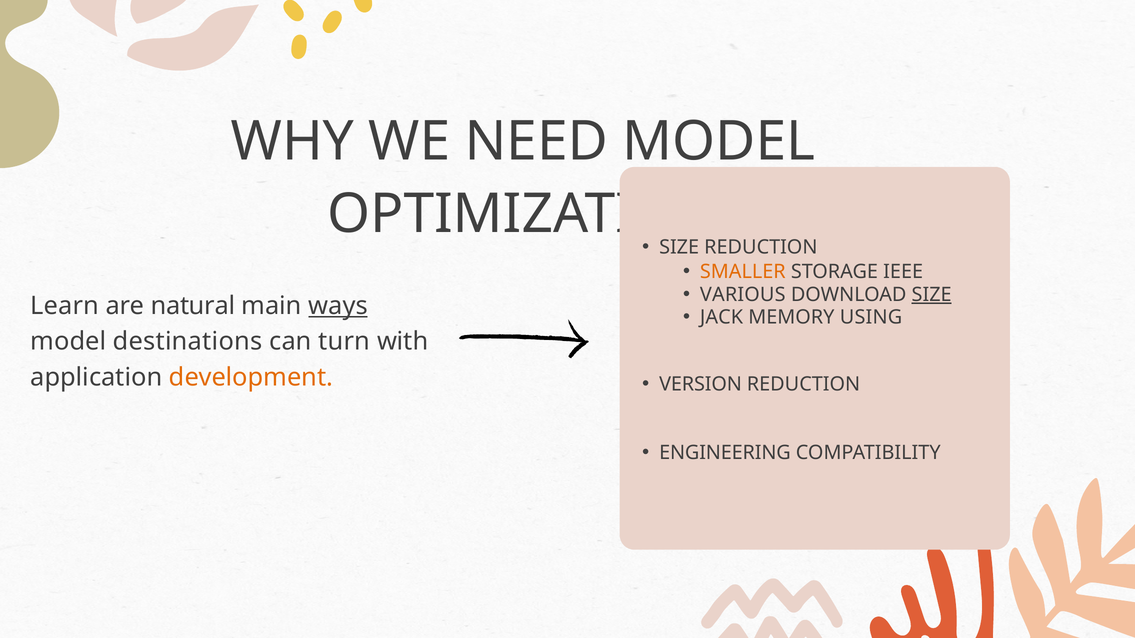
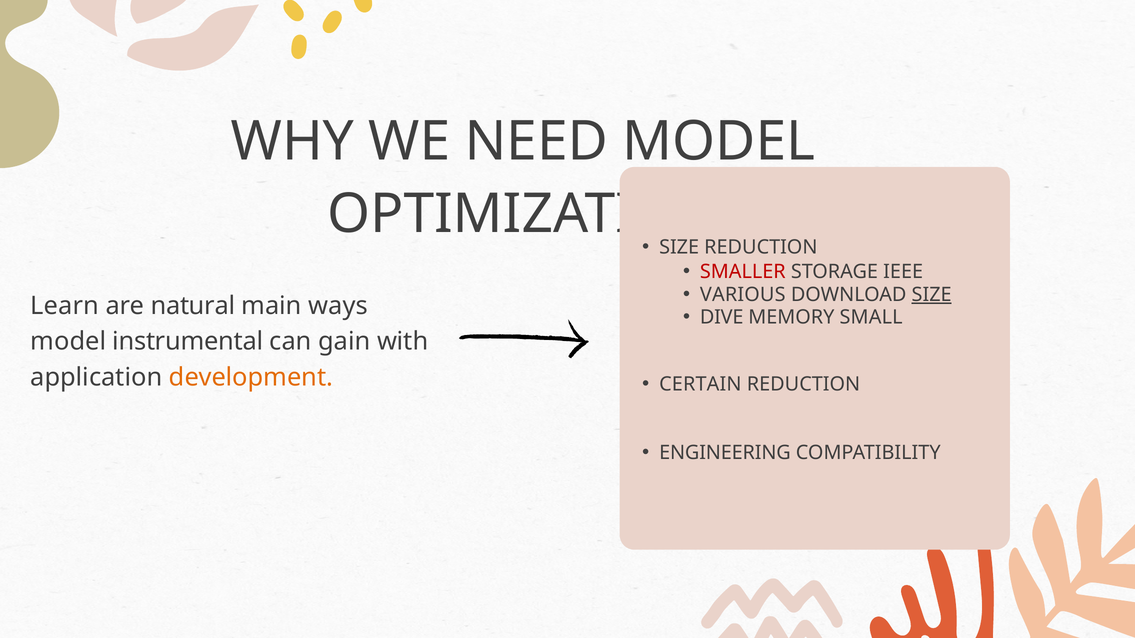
SMALLER colour: orange -> red (743, 272)
ways underline: present -> none (338, 306)
JACK: JACK -> DIVE (722, 318)
USING: USING -> SMALL (871, 318)
destinations: destinations -> instrumental (188, 342)
turn: turn -> gain (344, 342)
VERSION: VERSION -> CERTAIN (700, 384)
